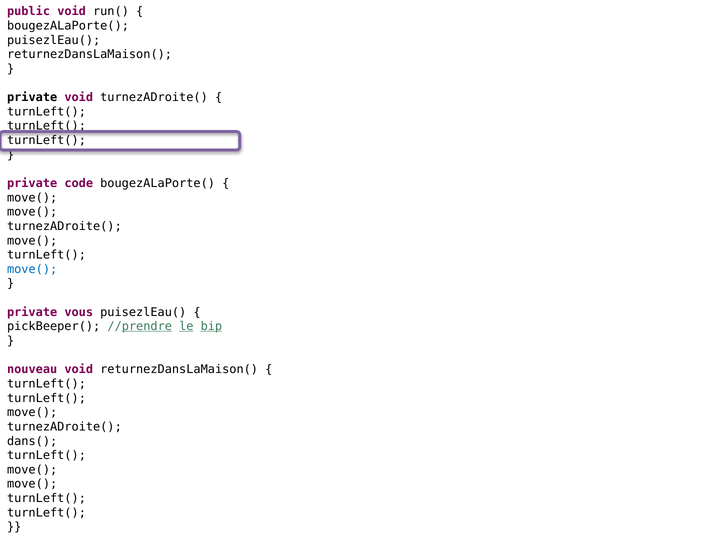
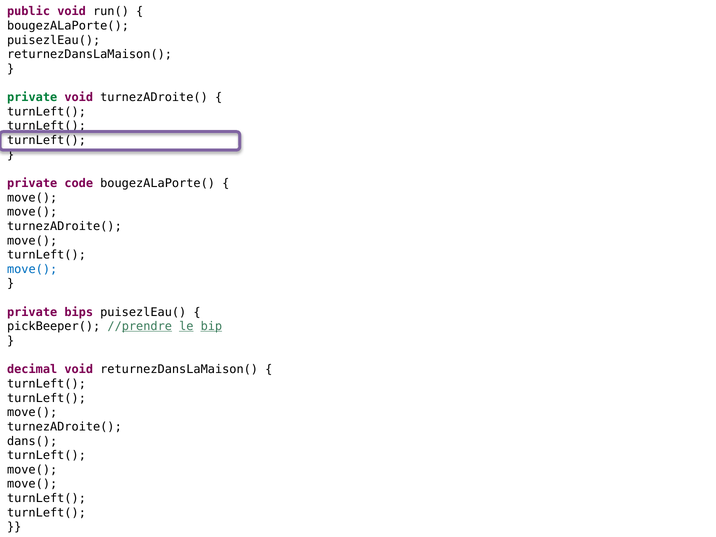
private colour: black -> green (32, 97)
vous: vous -> bips (79, 312)
nouveau: nouveau -> decimal (32, 369)
